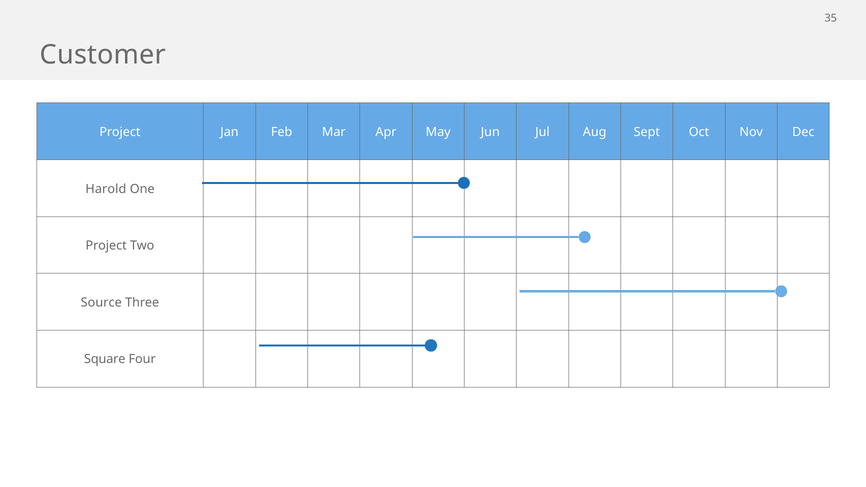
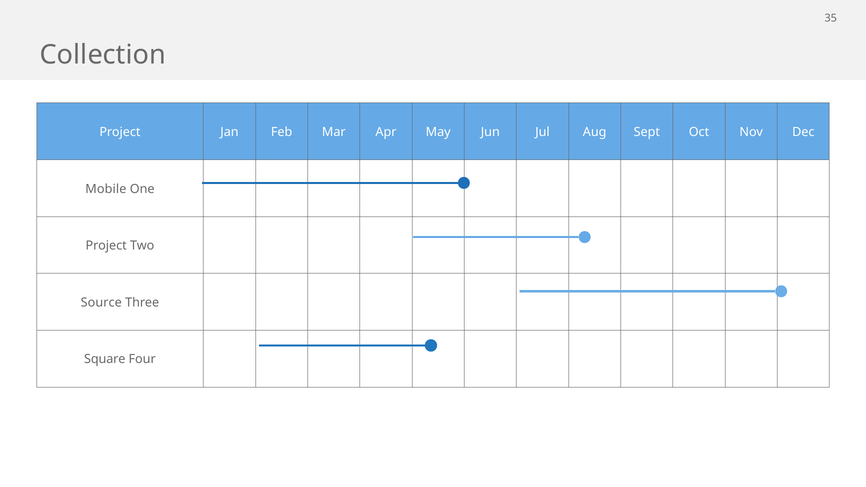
Customer: Customer -> Collection (103, 55)
Harold: Harold -> Mobile (106, 189)
